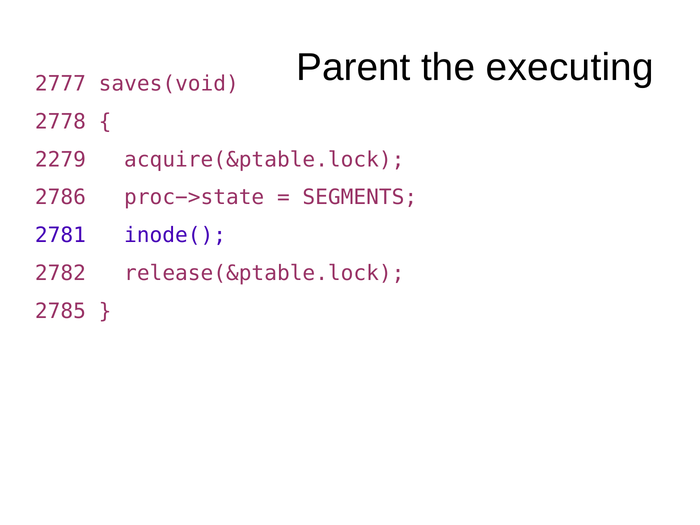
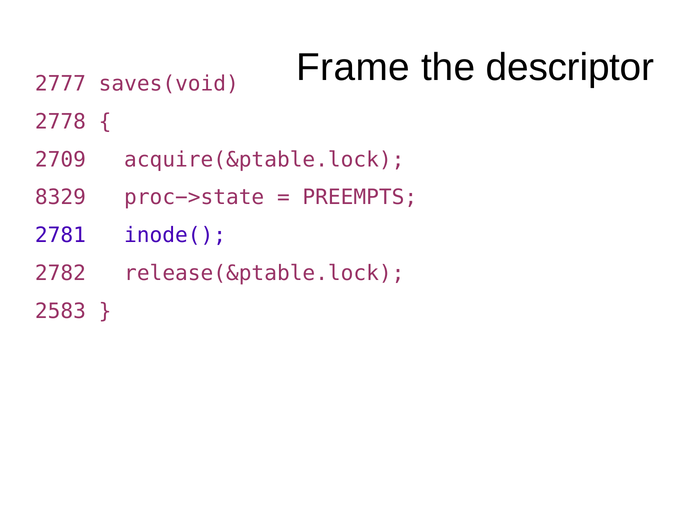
Parent: Parent -> Frame (353, 67)
executing: executing -> descriptor (570, 67)
2279: 2279 -> 2709 (60, 160)
2786: 2786 -> 8329 (60, 197)
SEGMENTS: SEGMENTS -> PREEMPTS (360, 197)
2785: 2785 -> 2583 (60, 311)
